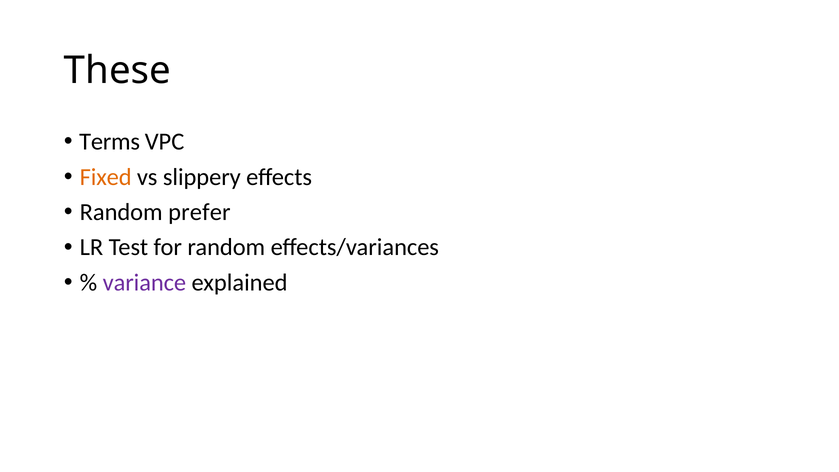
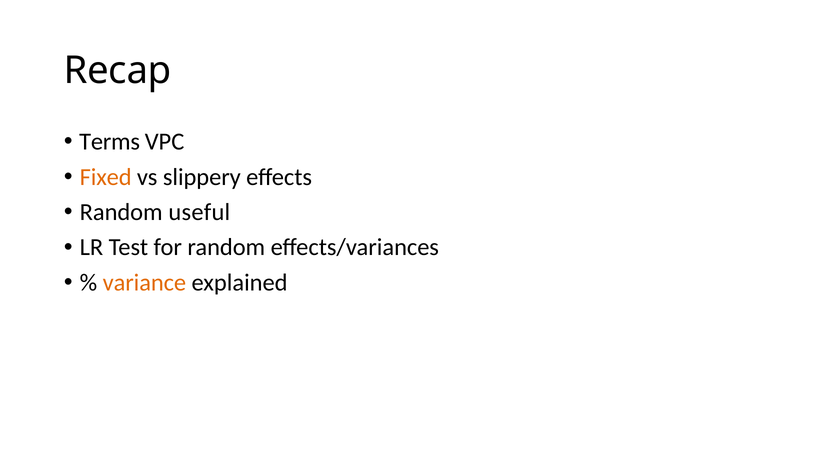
These: These -> Recap (118, 70)
prefer: prefer -> useful (199, 212)
variance colour: purple -> orange (144, 283)
